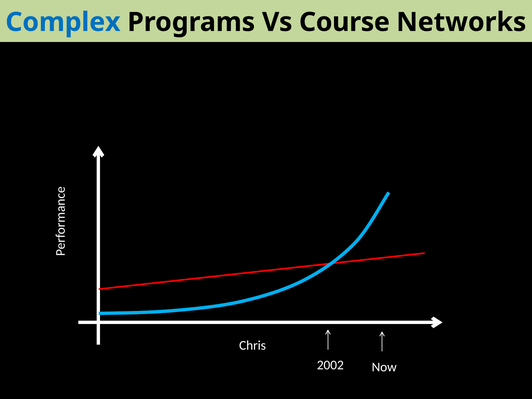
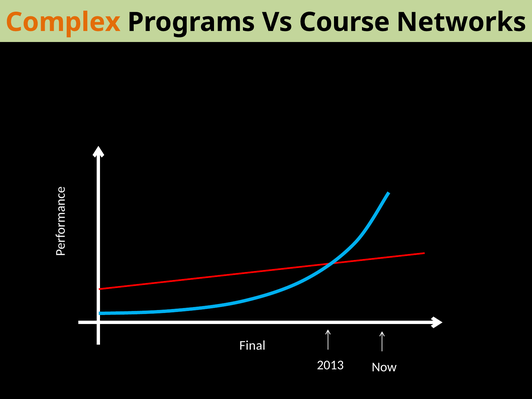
Complex colour: blue -> orange (63, 22)
Chris: Chris -> Final (252, 345)
2002: 2002 -> 2013 (330, 365)
